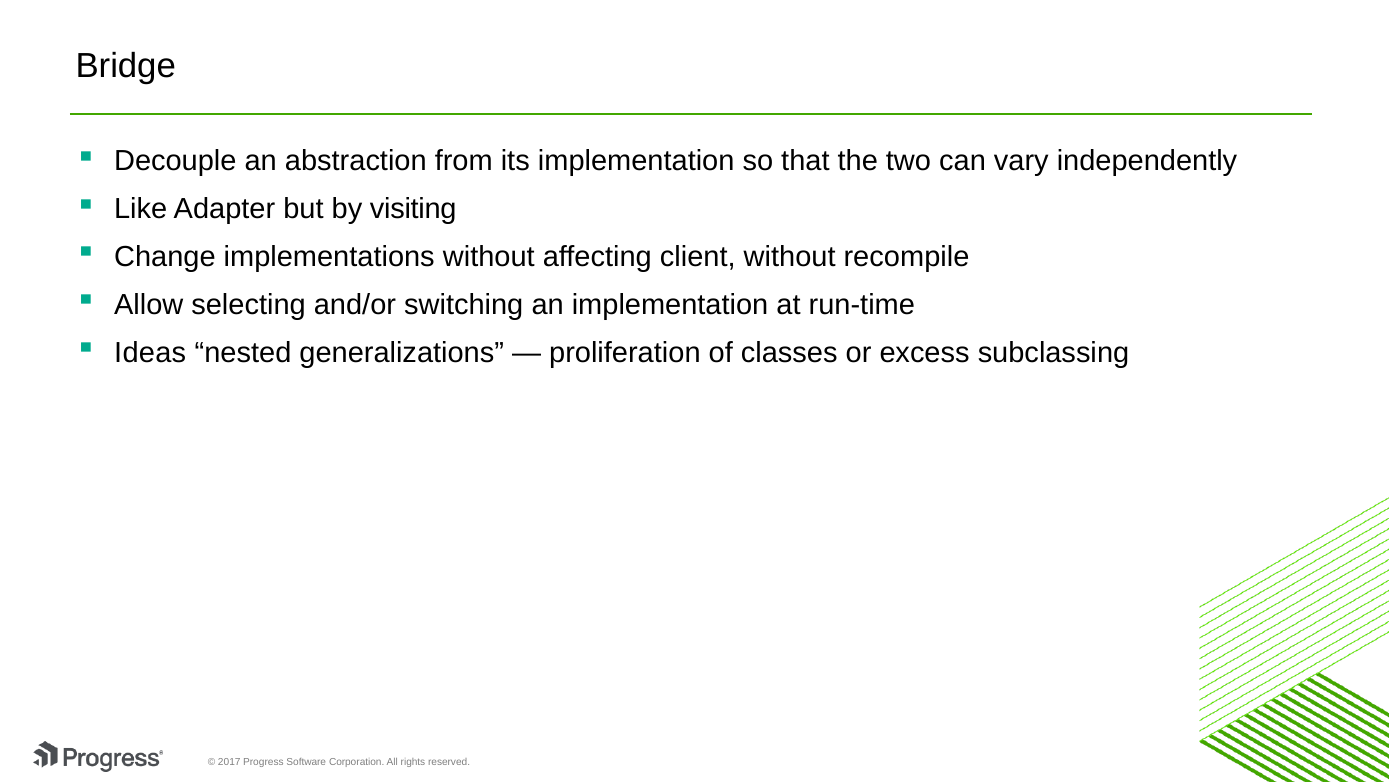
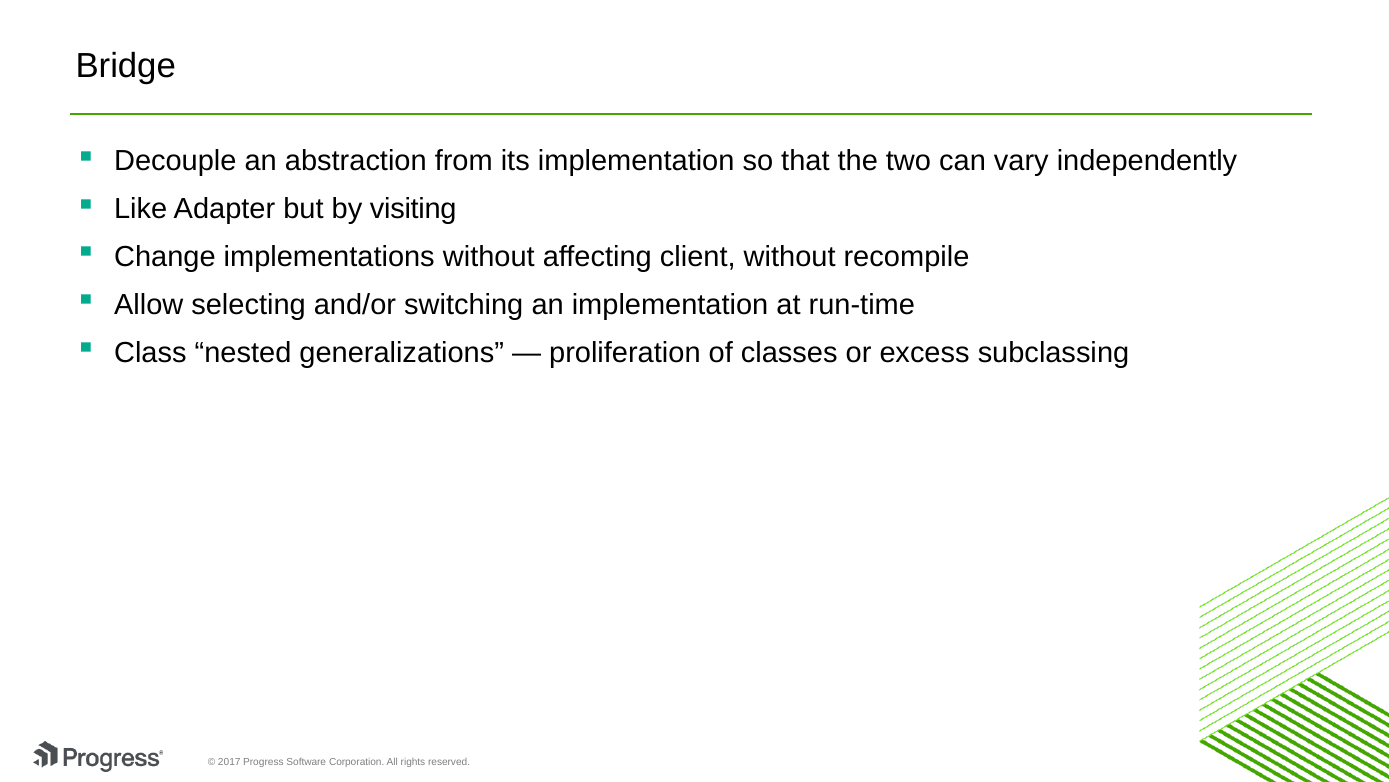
Ideas: Ideas -> Class (150, 353)
